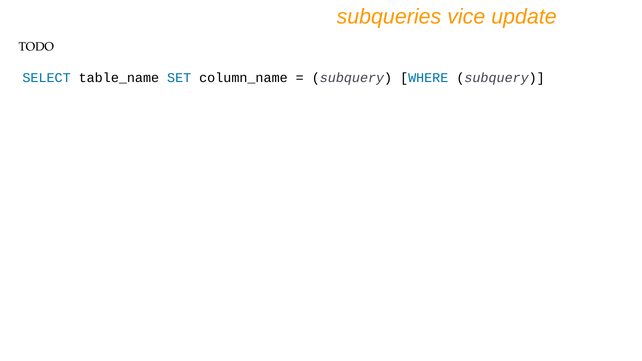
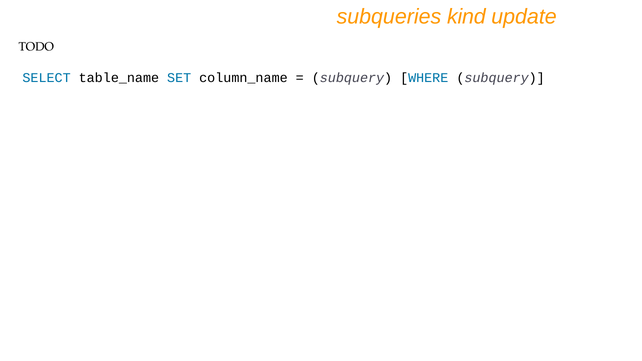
vice: vice -> kind (466, 17)
